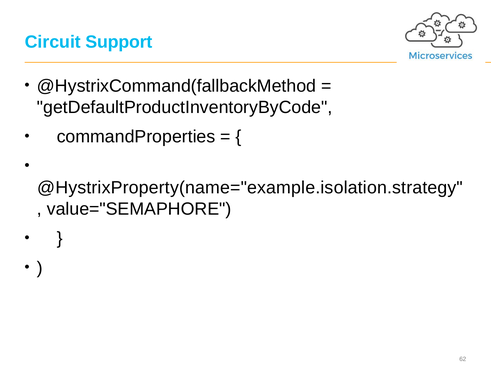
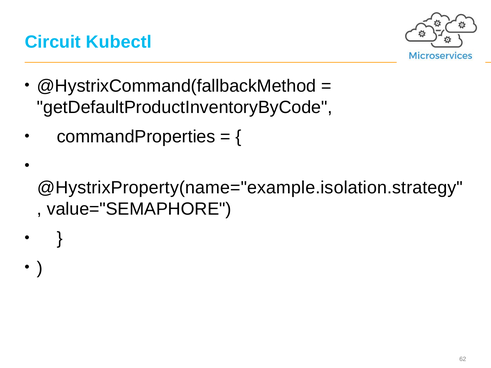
Support: Support -> Kubectl (119, 42)
